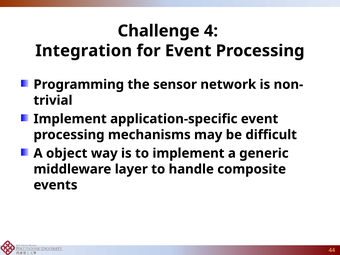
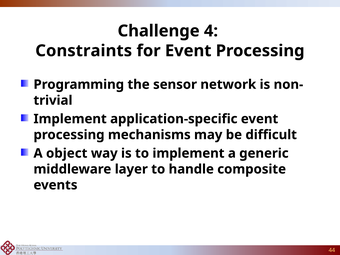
Integration: Integration -> Constraints (84, 51)
